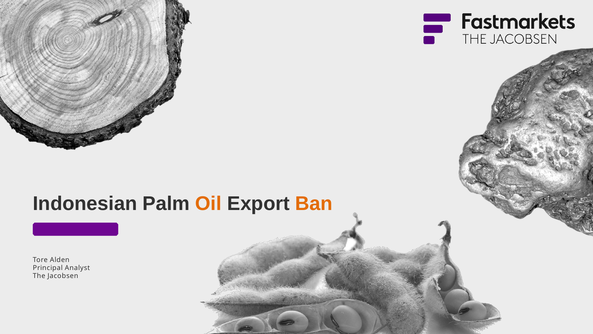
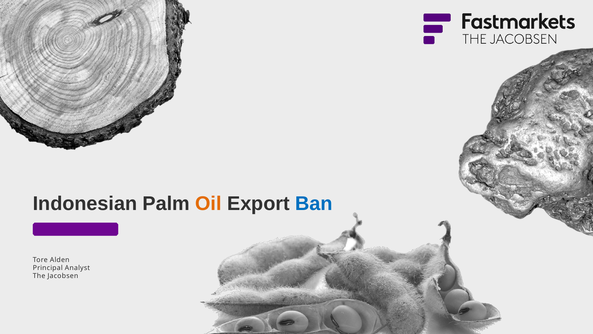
Ban colour: orange -> blue (314, 203)
